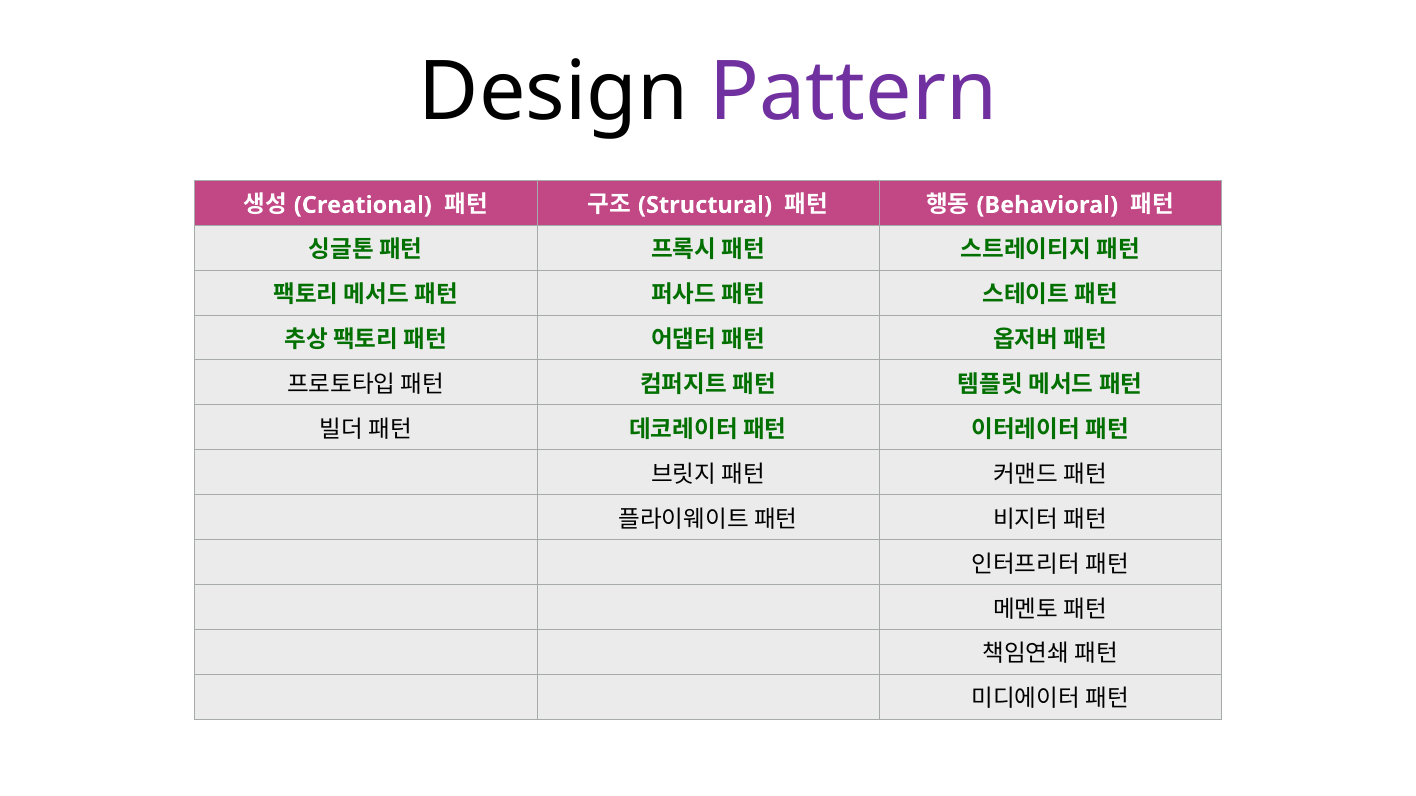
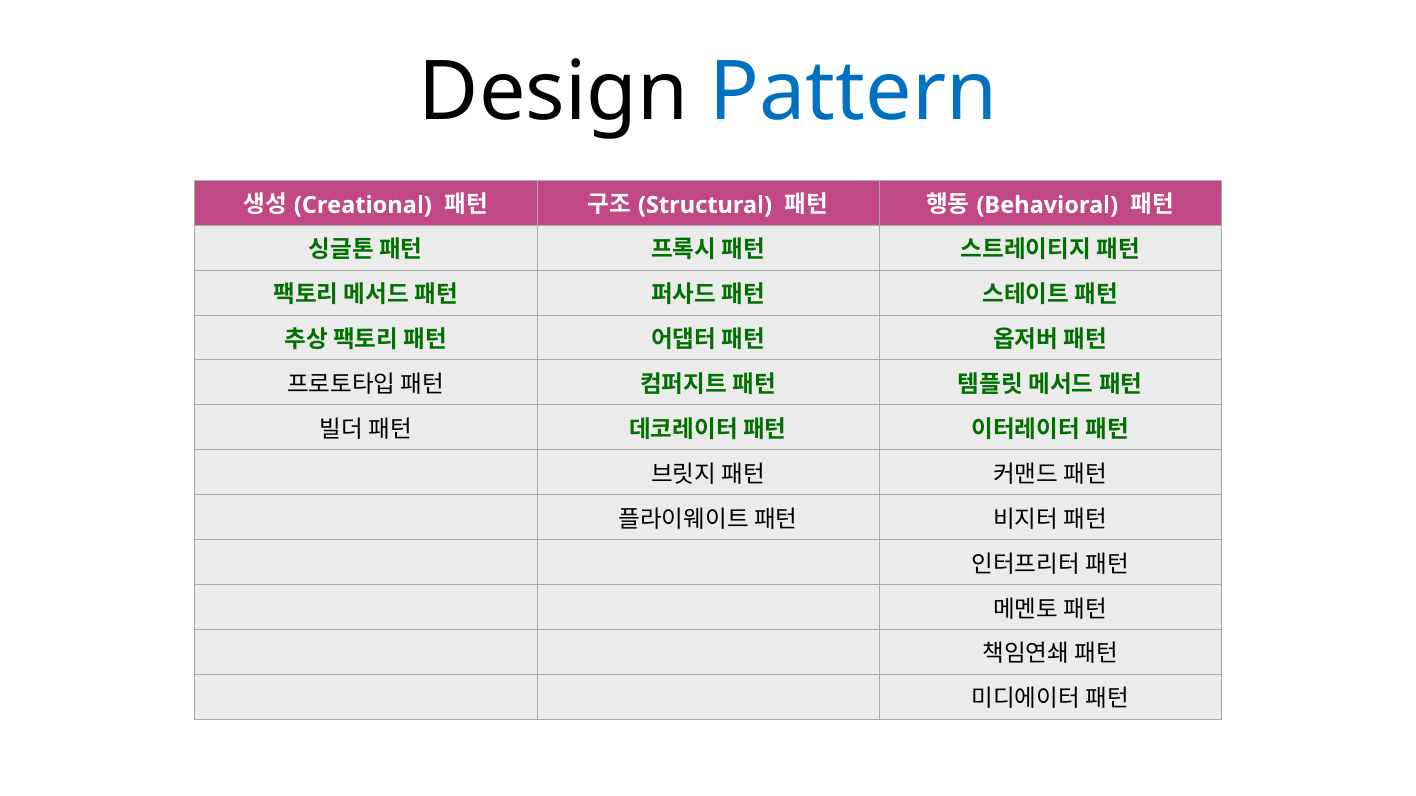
Pattern colour: purple -> blue (853, 93)
